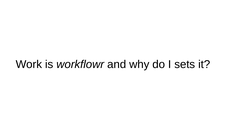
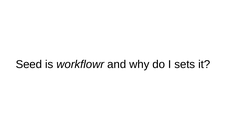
Work: Work -> Seed (29, 64)
